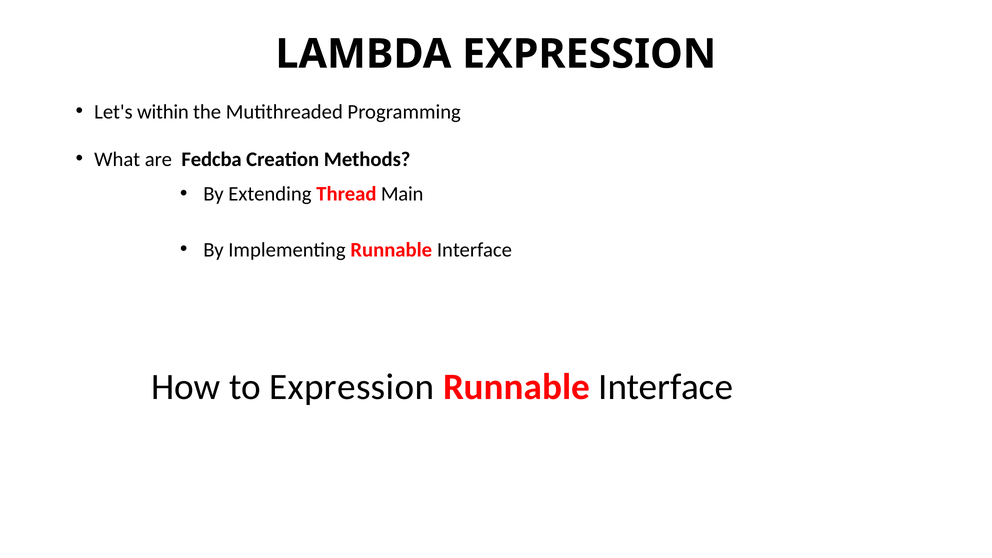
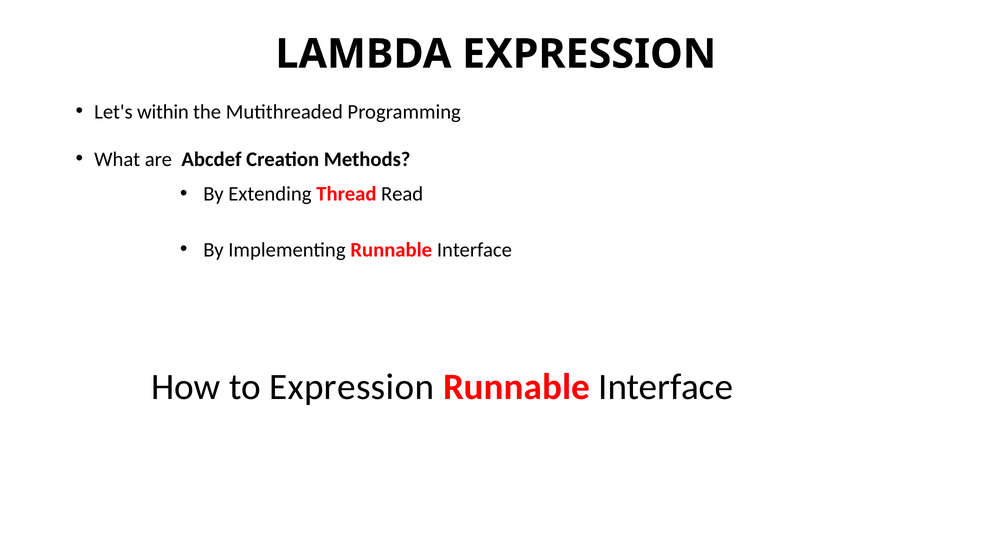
Fedcba: Fedcba -> Abcdef (211, 159)
Main: Main -> Read (402, 194)
